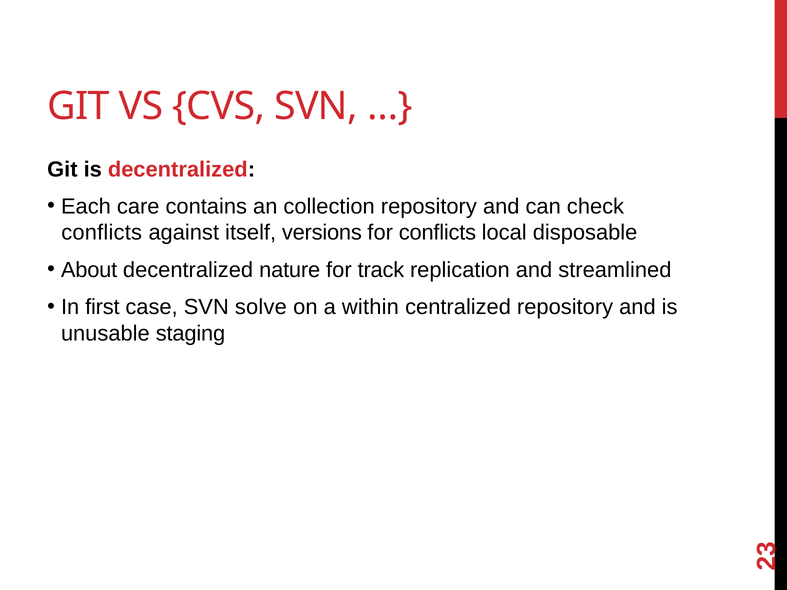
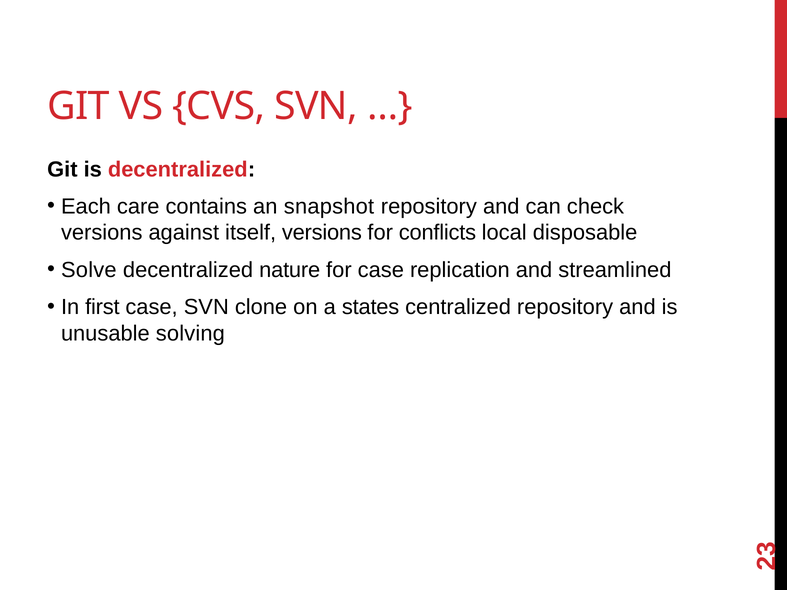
collection: collection -> snapshot (329, 207)
conflicts: conflicts -> versions (102, 233)
About: About -> Solve (89, 270)
for track: track -> case (381, 270)
solve: solve -> clone (261, 307)
within: within -> states (371, 307)
staging: staging -> solving (190, 333)
